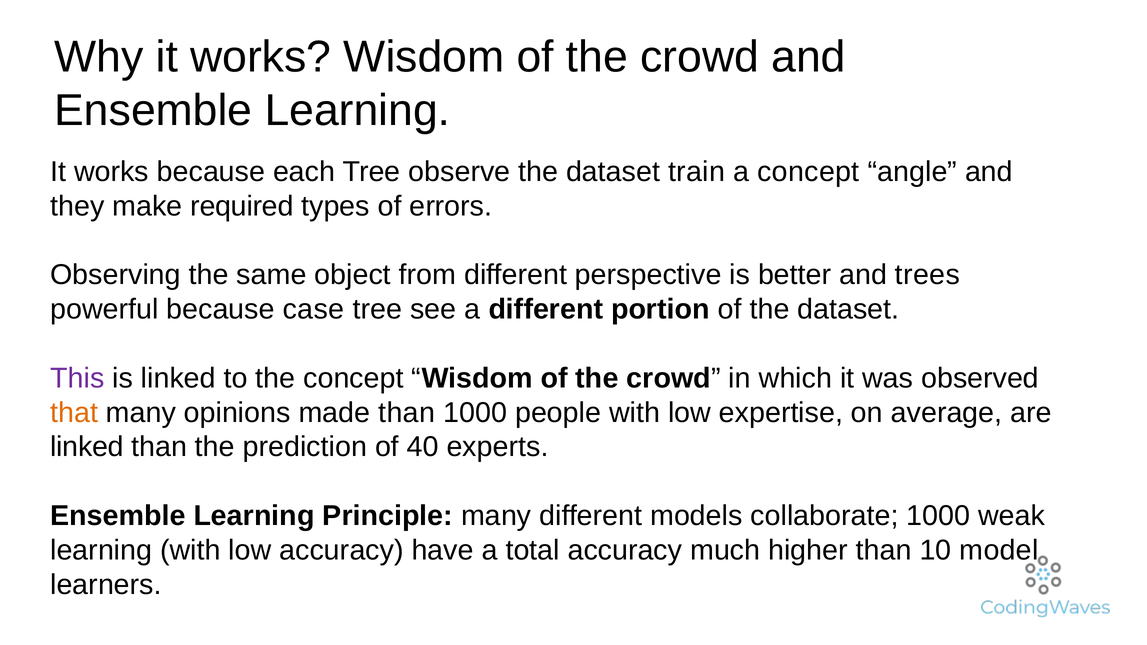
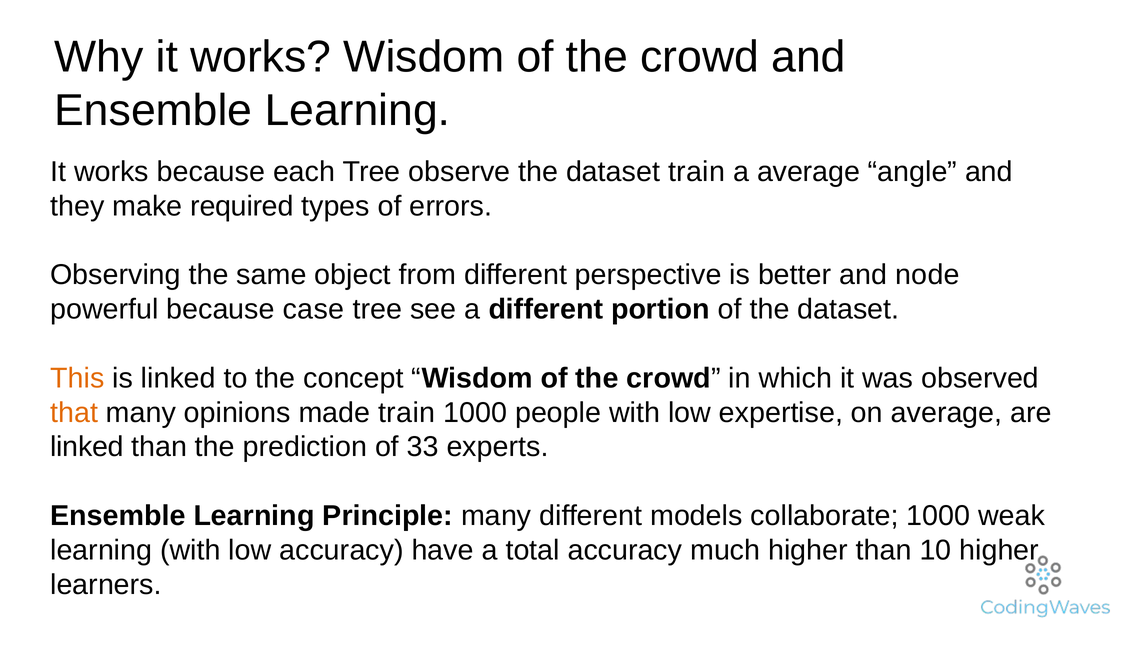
a concept: concept -> average (809, 172)
trees: trees -> node (927, 275)
This colour: purple -> orange (77, 378)
made than: than -> train (407, 413)
40: 40 -> 33 (423, 447)
10 model: model -> higher (999, 550)
